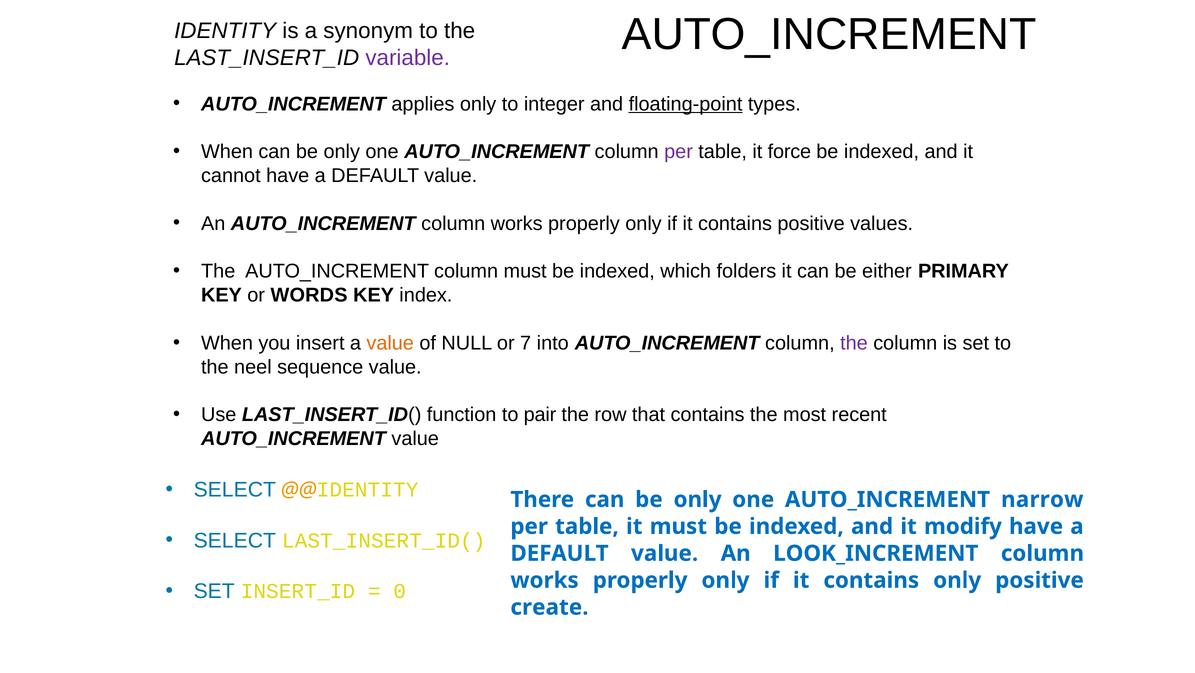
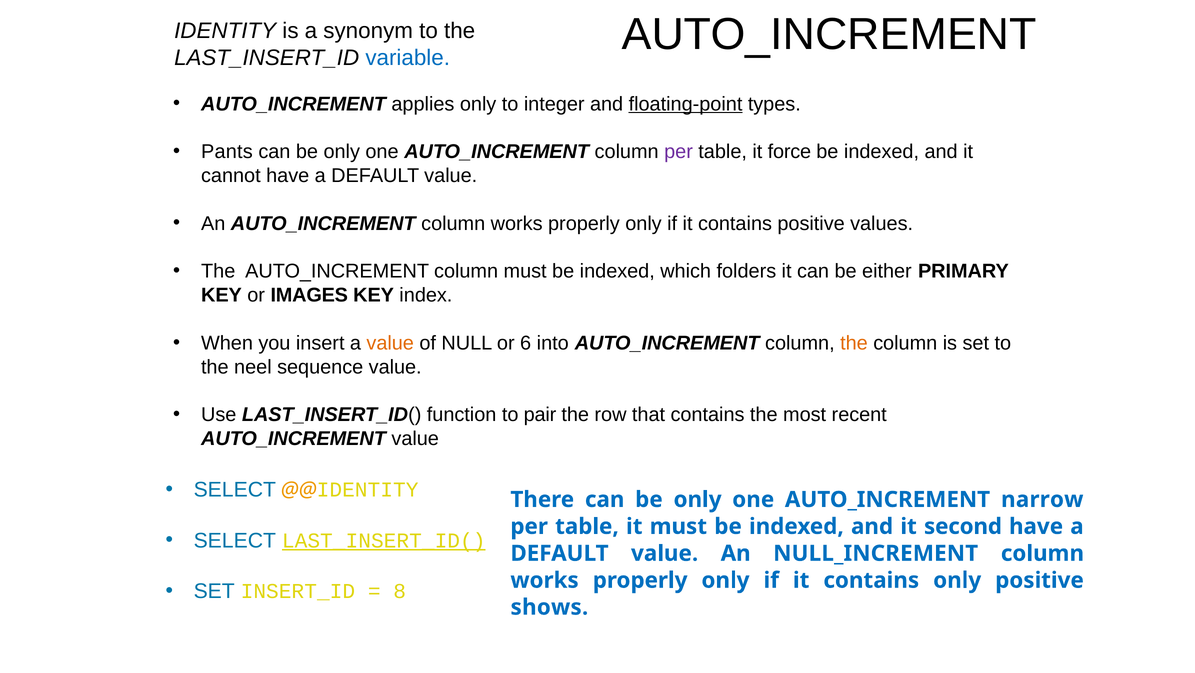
variable colour: purple -> blue (408, 58)
When: When -> Pants (227, 152)
WORDS: WORDS -> IMAGES (309, 295)
7: 7 -> 6 (526, 343)
the colour: purple -> orange (854, 343)
modify: modify -> second (963, 526)
LAST_INSERT_ID( underline: none -> present (384, 540)
LOOK_INCREMENT: LOOK_INCREMENT -> NULL_INCREMENT (876, 553)
0: 0 -> 8 (400, 591)
create: create -> shows (549, 607)
